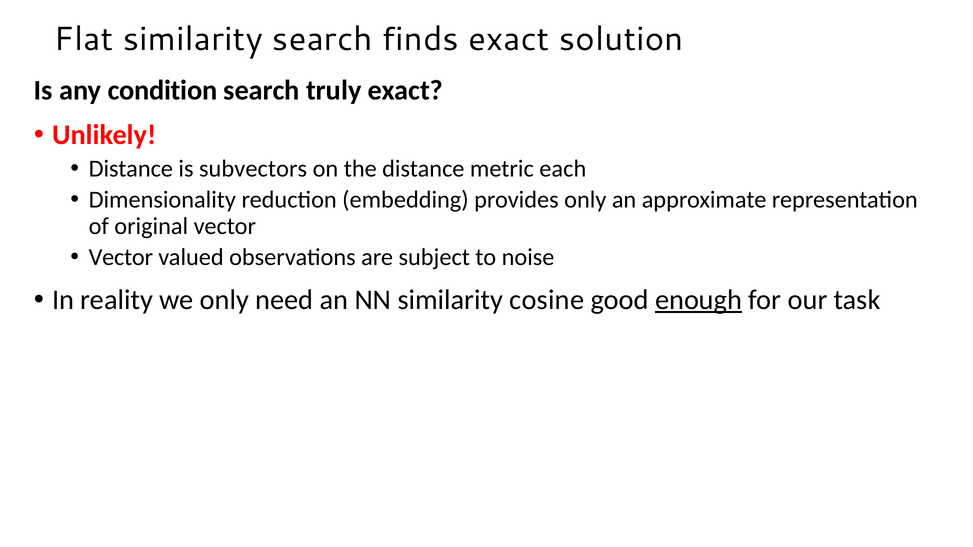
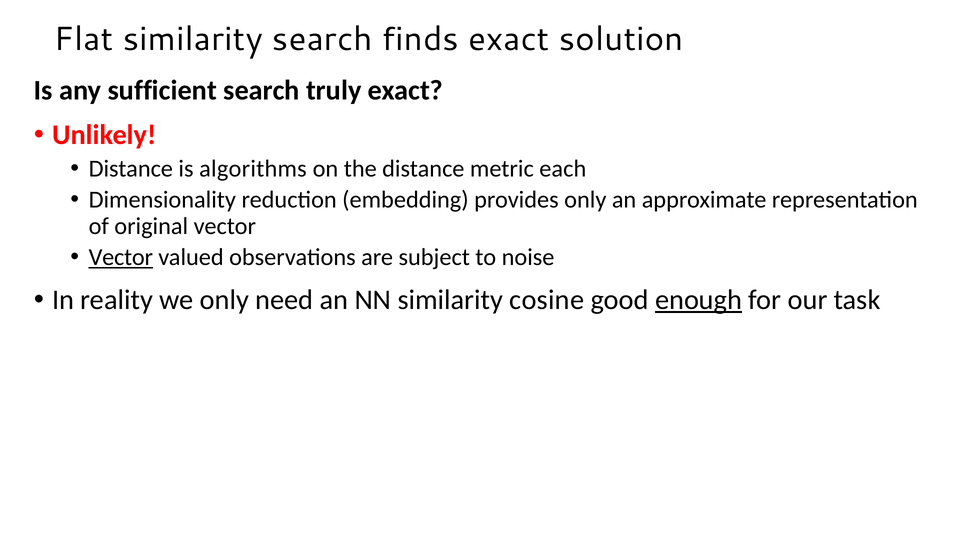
condition: condition -> sufficient (162, 90)
subvectors: subvectors -> algorithms (253, 169)
Vector underline: none -> present (121, 257)
